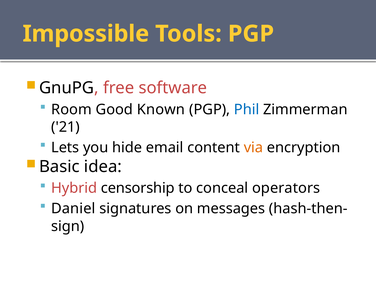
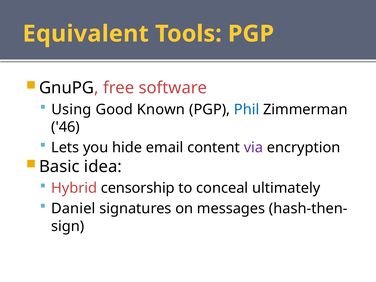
Impossible: Impossible -> Equivalent (86, 34)
Room: Room -> Using (71, 110)
21: 21 -> 46 (65, 127)
via colour: orange -> purple (253, 148)
operators: operators -> ultimately (286, 188)
